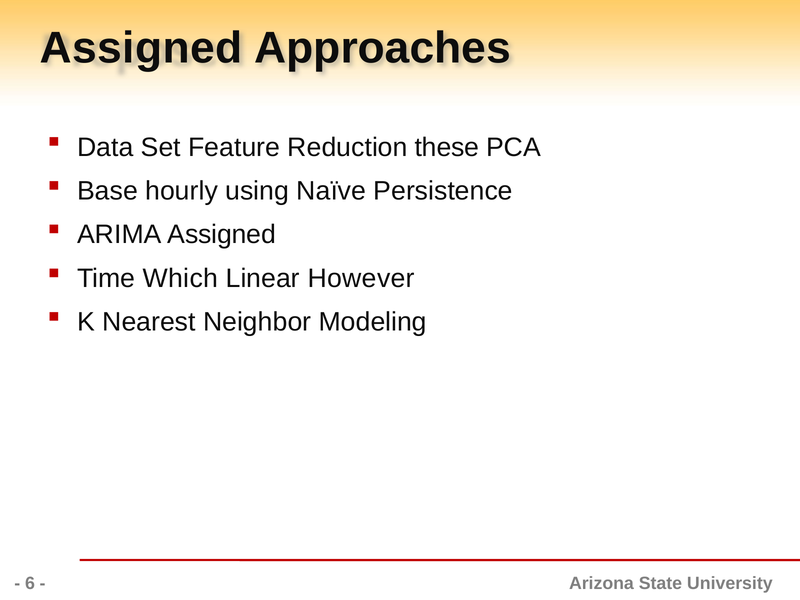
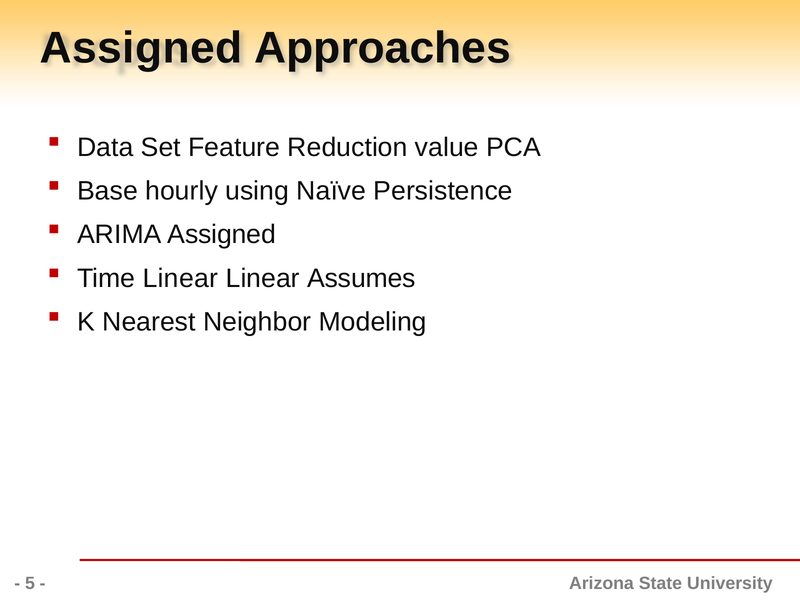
these: these -> value (447, 147)
Time Which: Which -> Linear (180, 278)
However: However -> Assumes (361, 278)
6: 6 -> 5 (30, 583)
